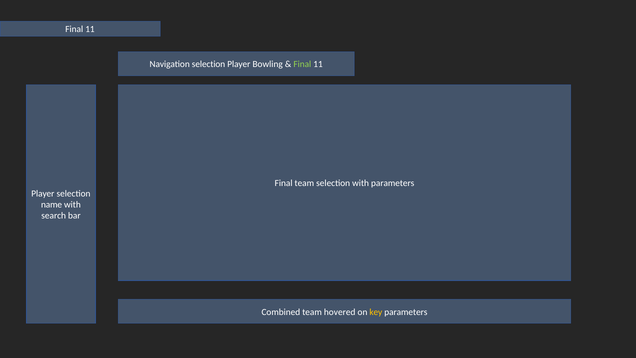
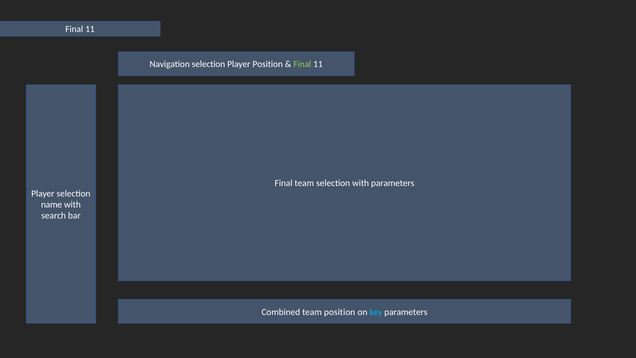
Player Bowling: Bowling -> Position (268, 64)
team hovered: hovered -> position (340, 312)
key colour: yellow -> light blue (376, 312)
